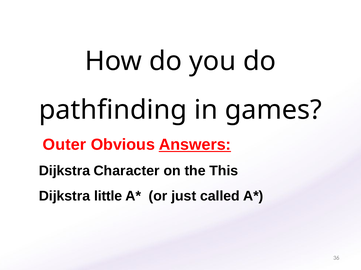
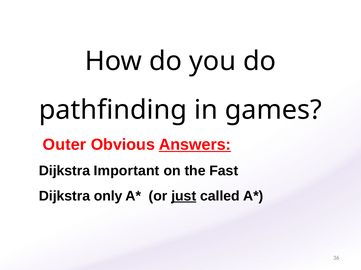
Character: Character -> Important (127, 171)
This: This -> Fast (224, 171)
little: little -> only (108, 197)
just underline: none -> present (184, 197)
